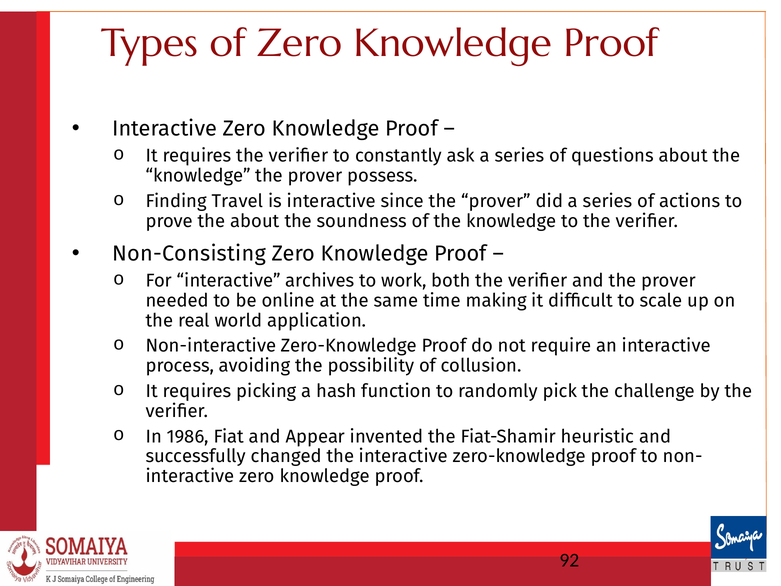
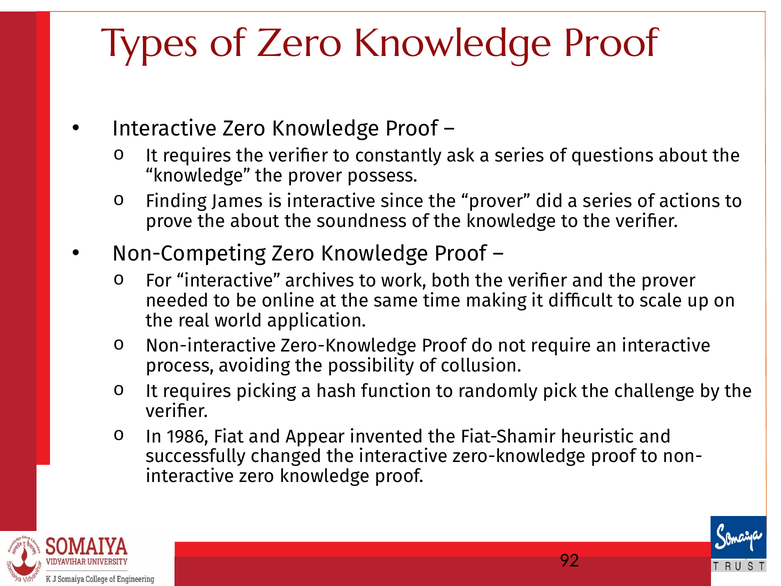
Travel: Travel -> James (237, 201)
Non-Consisting: Non-Consisting -> Non-Competing (189, 253)
